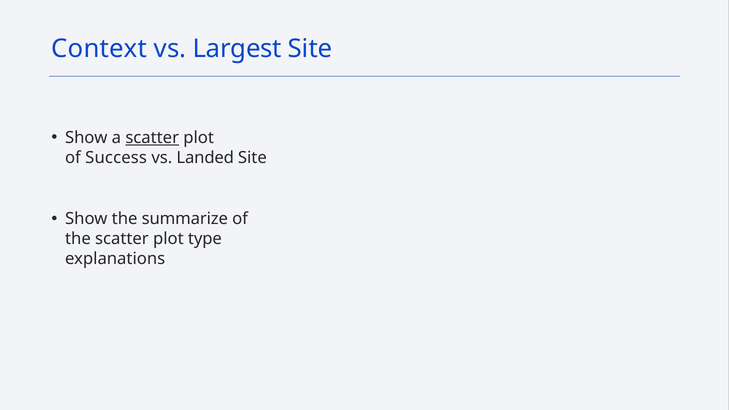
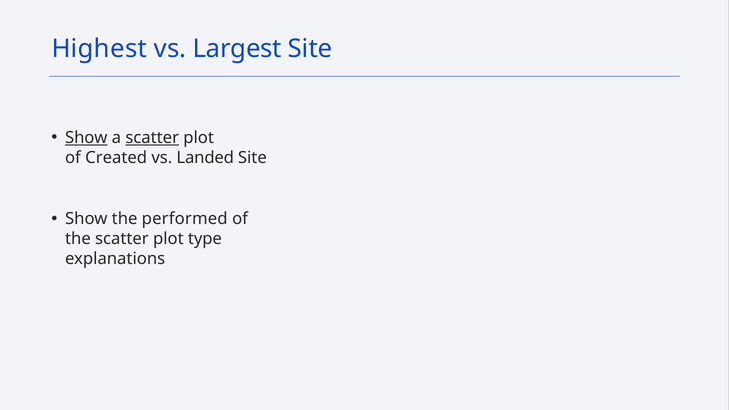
Context: Context -> Highest (99, 49)
Show underline: none -> present (86, 138)
Success: Success -> Created (116, 158)
summarize: summarize -> performed (185, 219)
